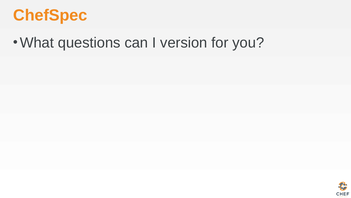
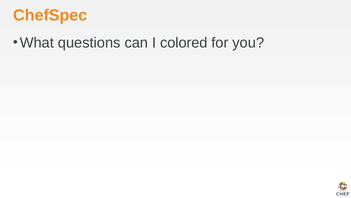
version: version -> colored (184, 43)
